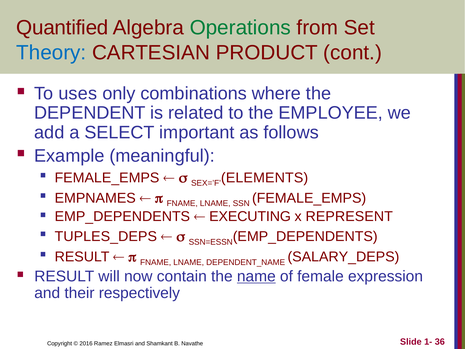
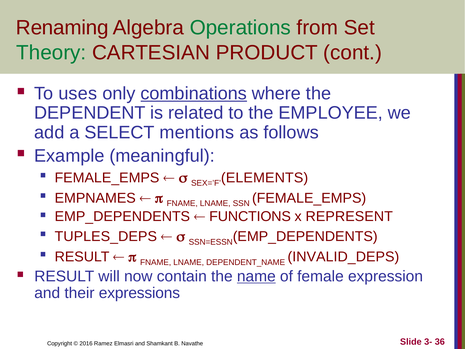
Quantified: Quantified -> Renaming (62, 28)
Theory colour: blue -> green (51, 53)
combinations underline: none -> present (194, 93)
important: important -> mentions (197, 132)
EXECUTING: EXECUTING -> FUNCTIONS (250, 216)
SALARY_DEPS: SALARY_DEPS -> INVALID_DEPS (343, 257)
respectively: respectively -> expressions (139, 293)
1-: 1- -> 3- (428, 342)
